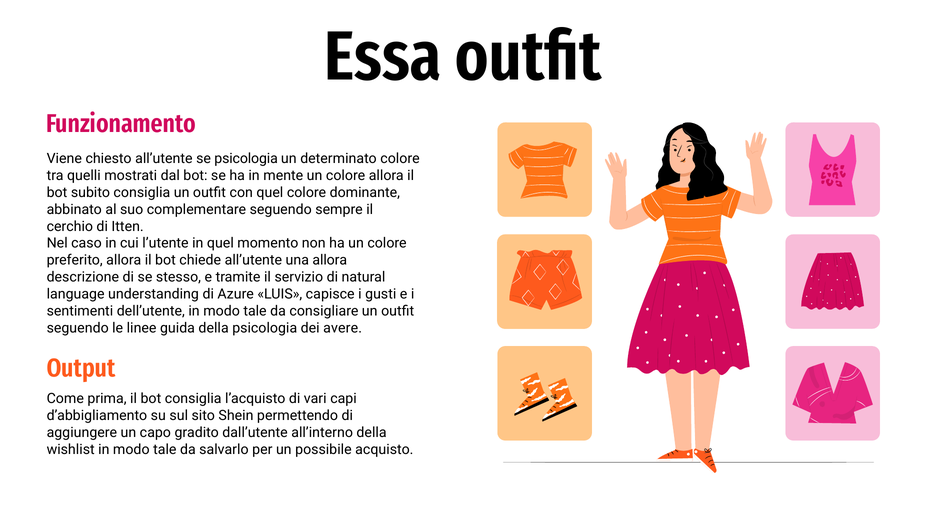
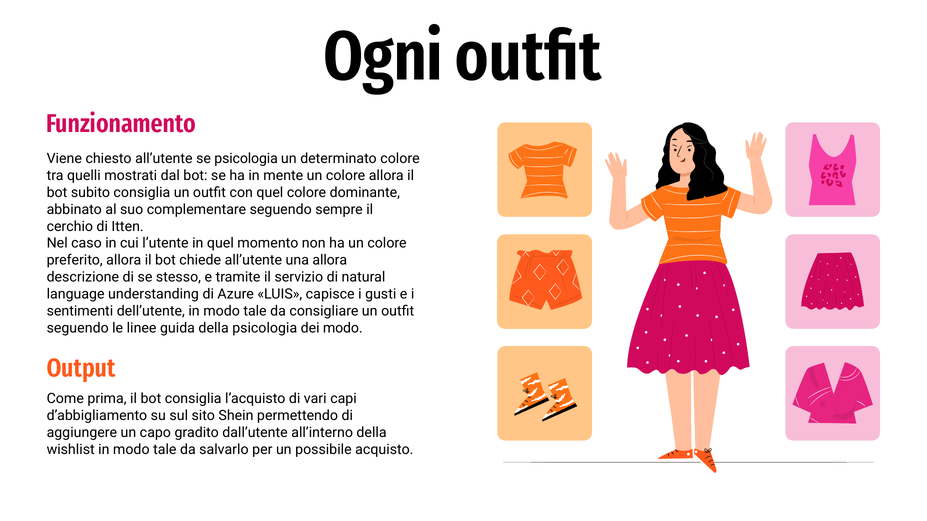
Essa: Essa -> Ogni (383, 57)
dei avere: avere -> modo (343, 329)
